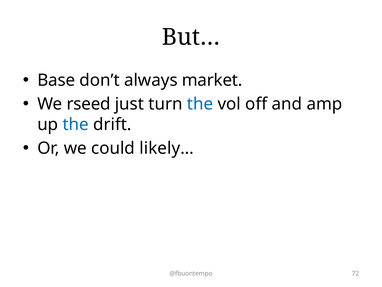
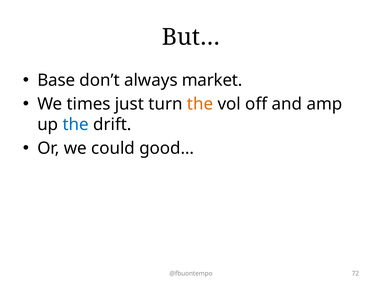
rseed: rseed -> times (89, 104)
the colour: blue -> orange (200, 104)
likely…: likely… -> good… (167, 148)
